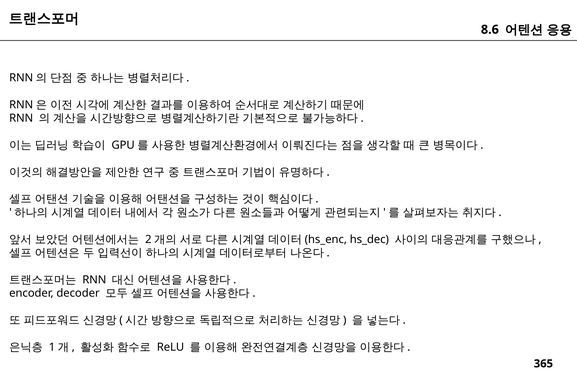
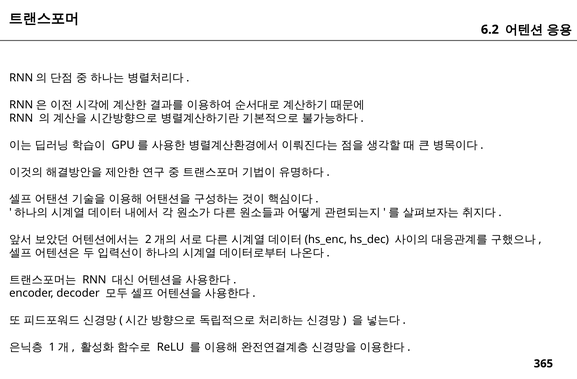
8.6: 8.6 -> 6.2 (490, 30)
